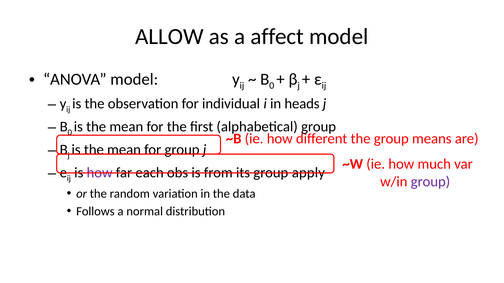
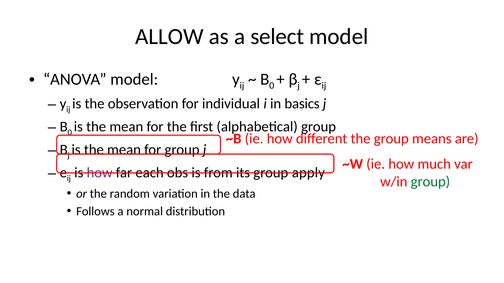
affect: affect -> select (277, 37)
heads: heads -> basics (302, 104)
group colour: purple -> green (430, 182)
